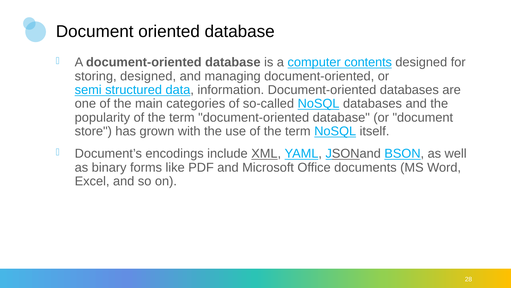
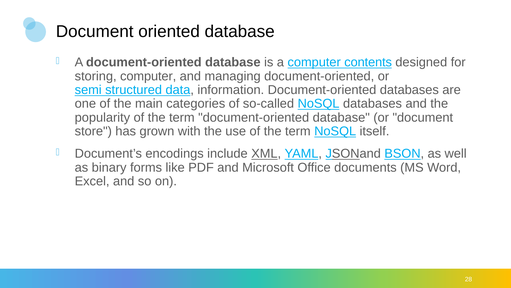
storing designed: designed -> computer (148, 76)
